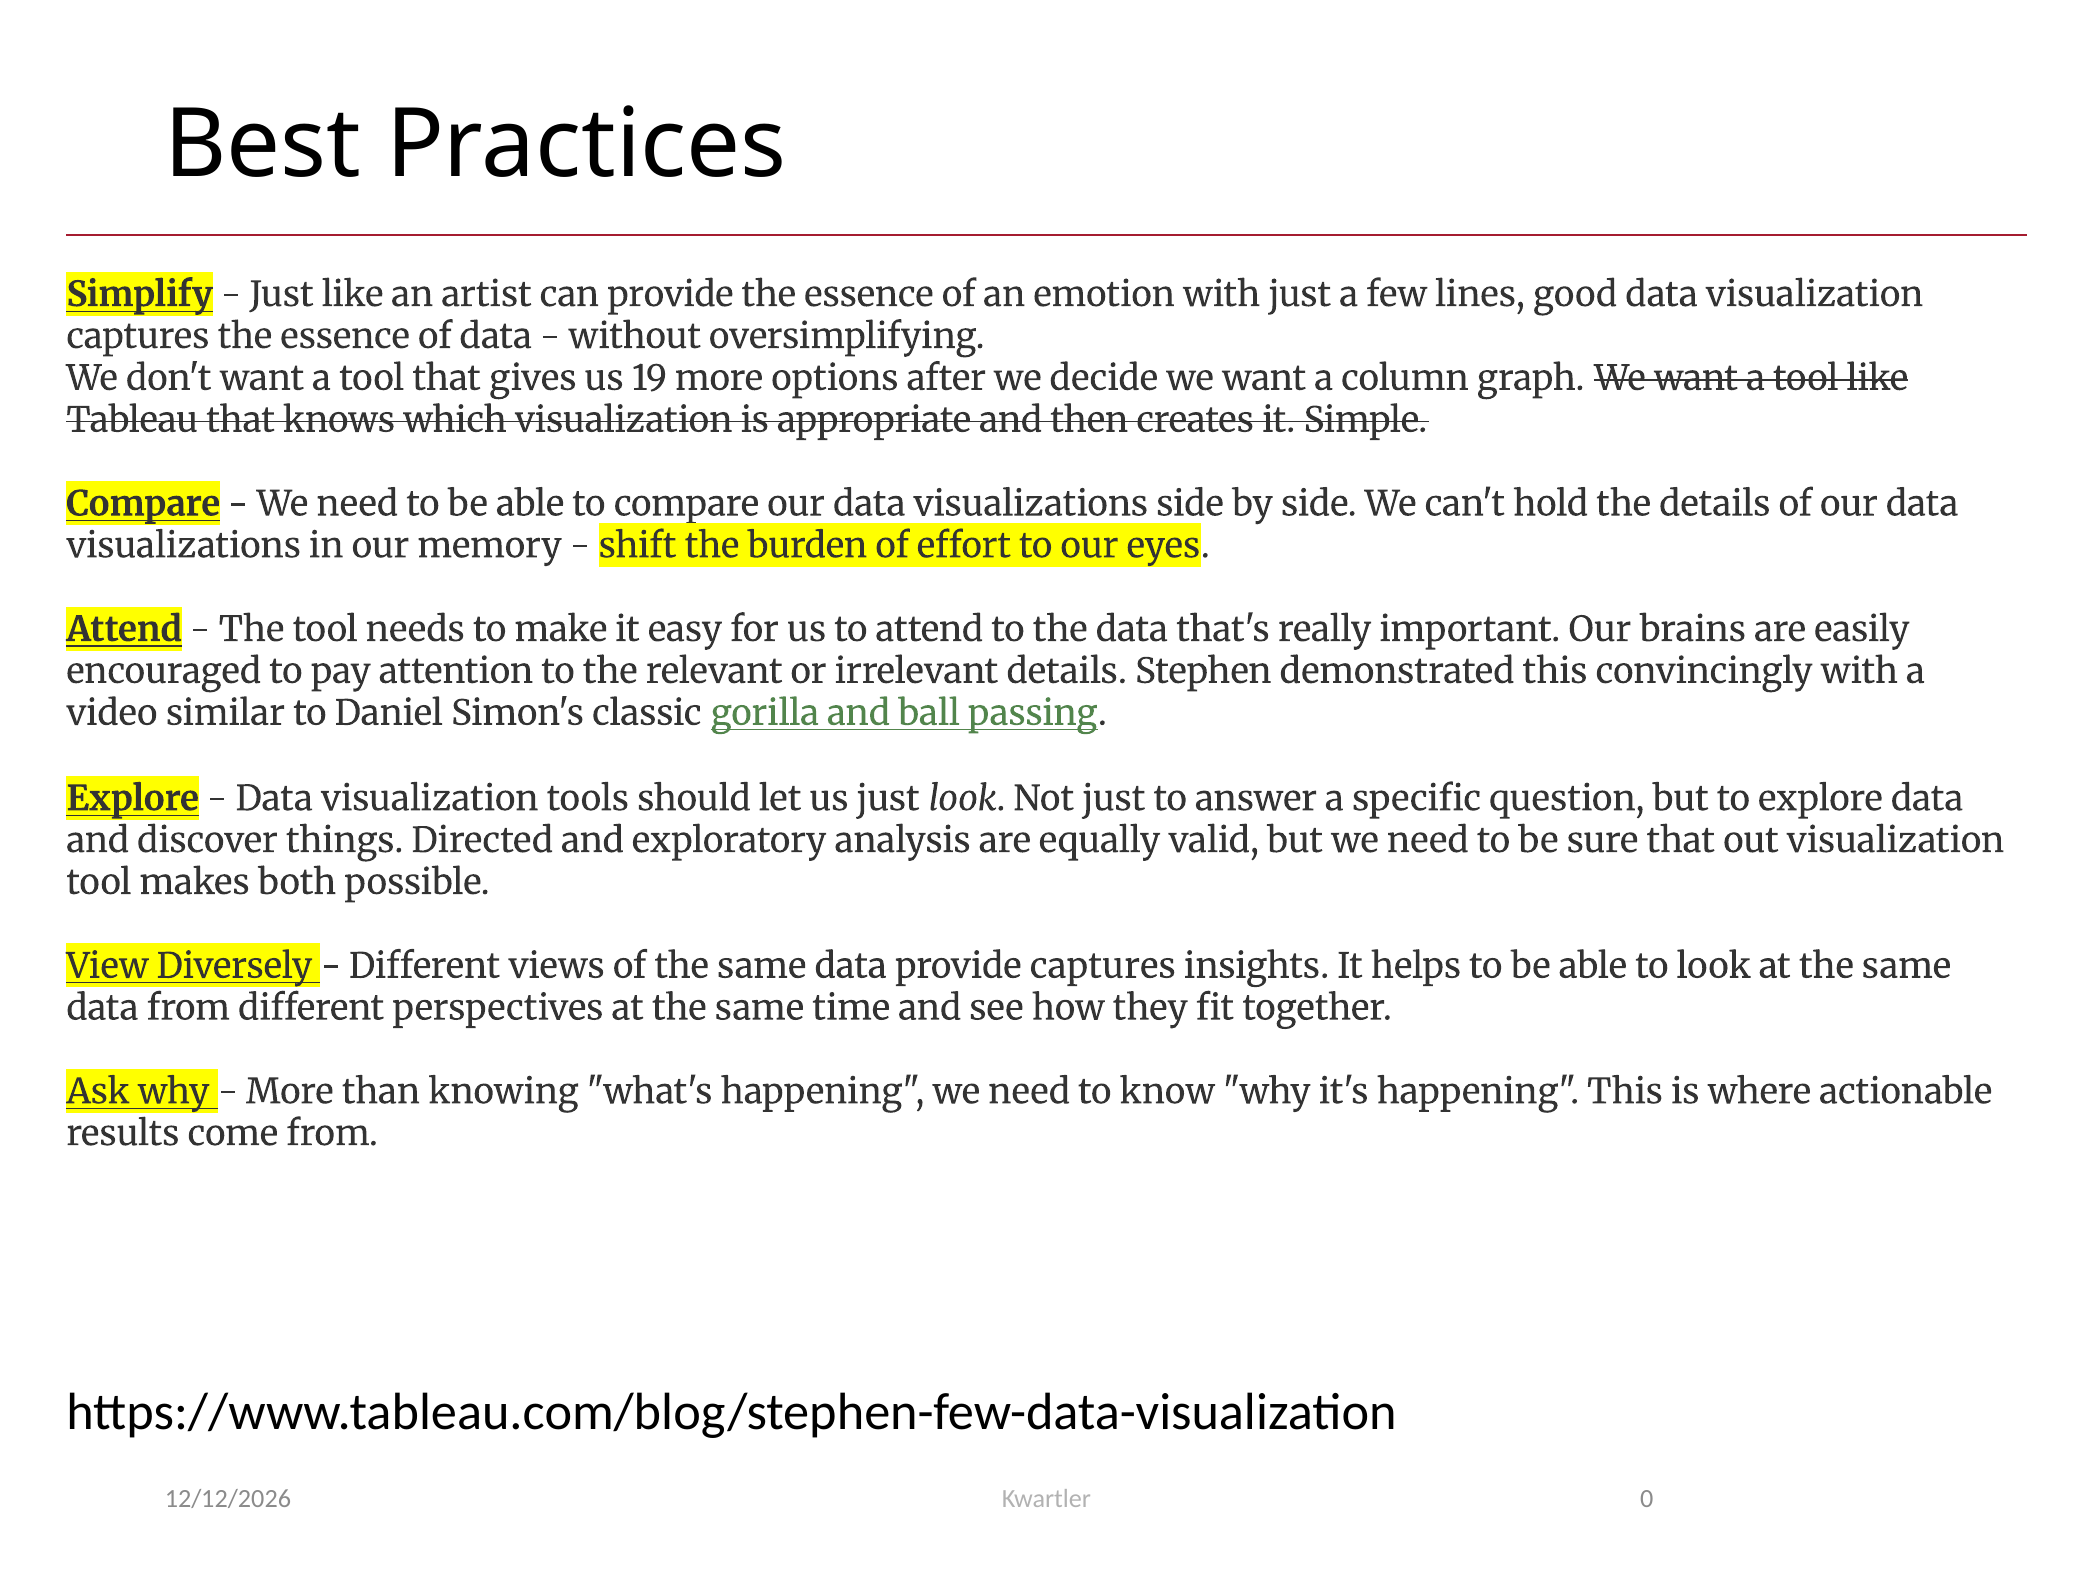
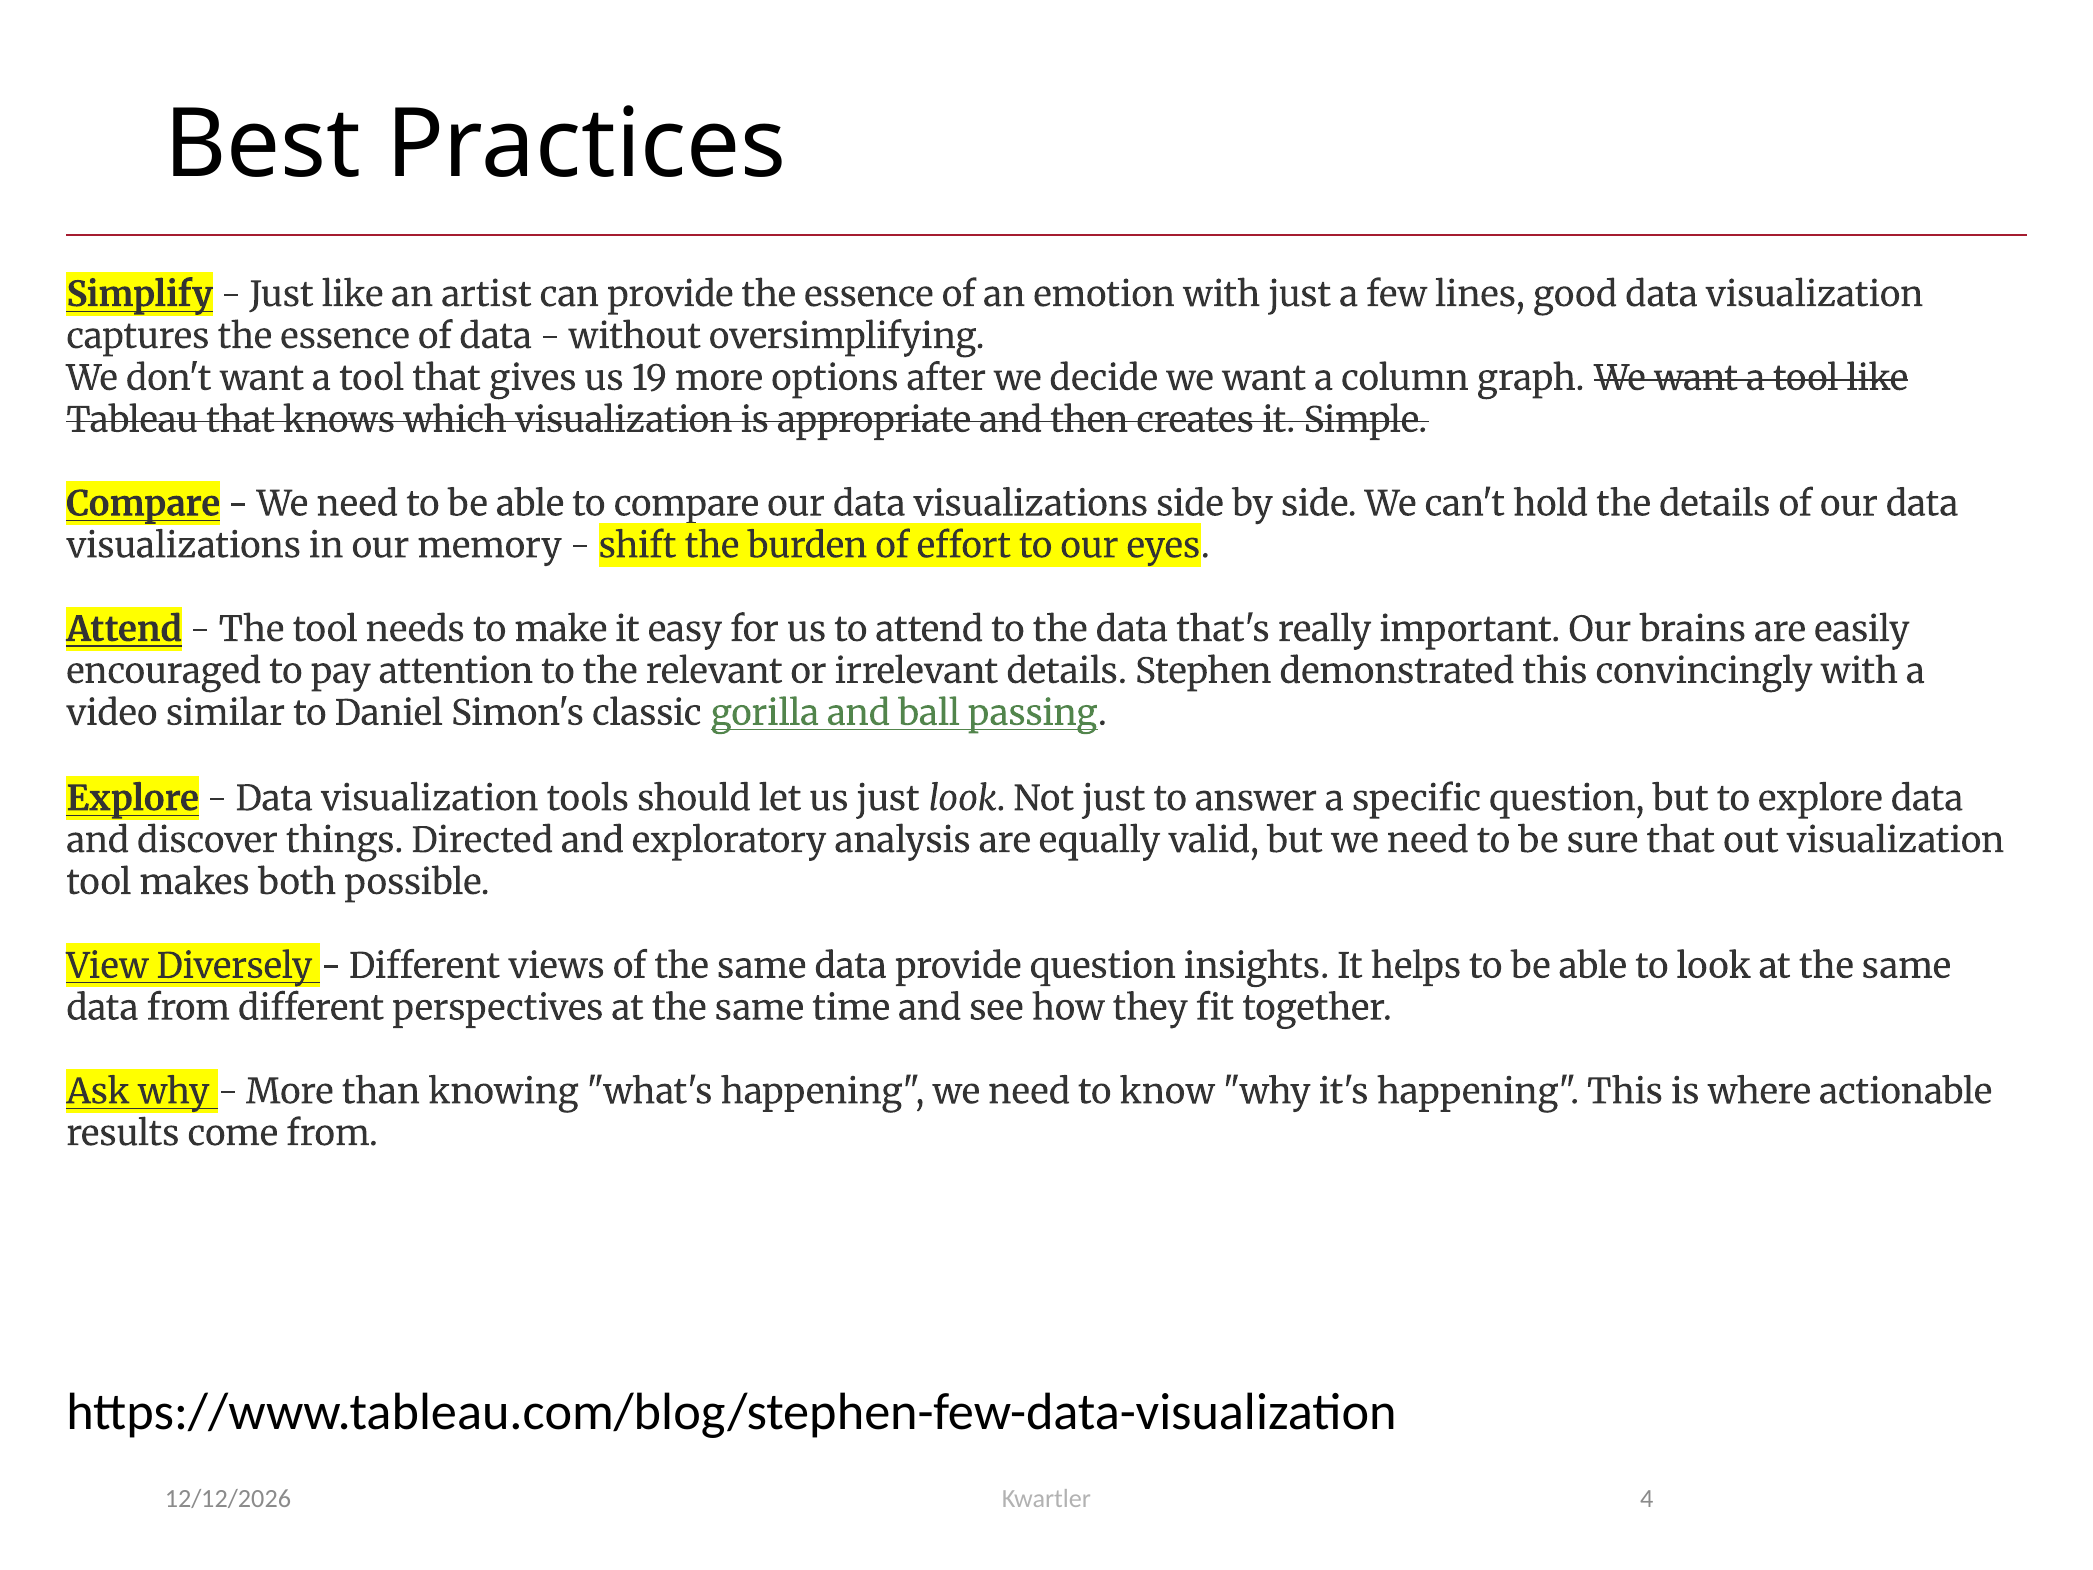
provide captures: captures -> question (1103, 966)
0: 0 -> 4 (1647, 1498)
